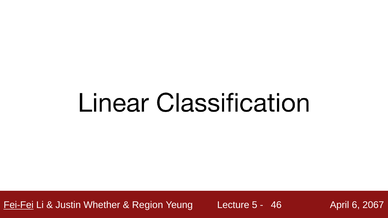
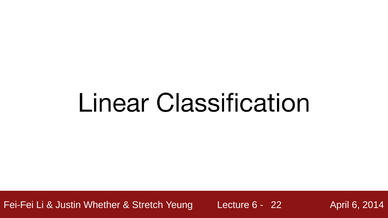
Fei-Fei underline: present -> none (19, 205)
Region: Region -> Stretch (148, 205)
Lecture 5: 5 -> 6 (255, 205)
46: 46 -> 22 (276, 205)
2067: 2067 -> 2014 (373, 205)
